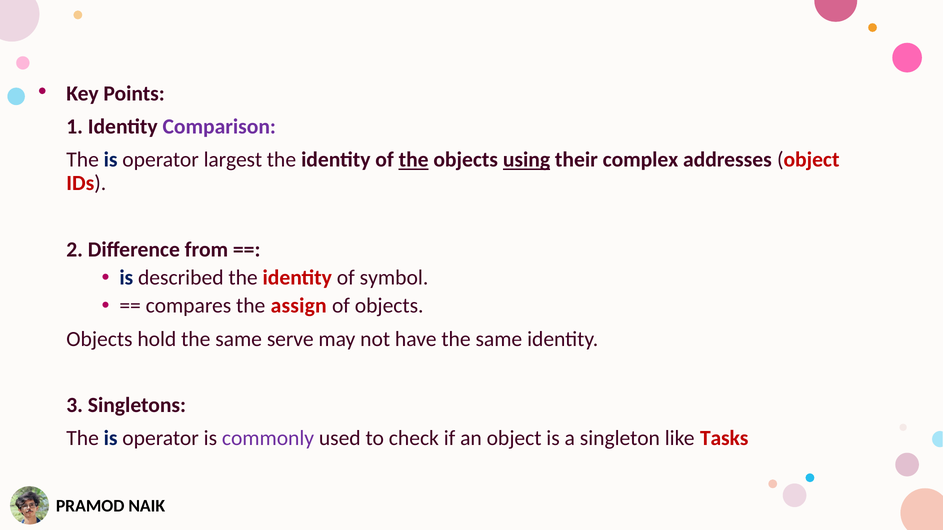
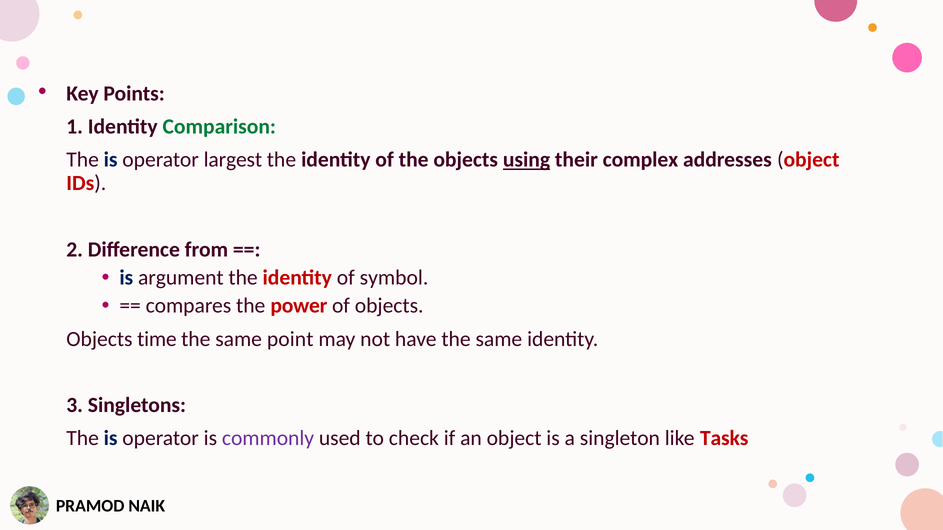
Comparison colour: purple -> green (219, 127)
the underline: present -> none (414, 160)
described: described -> argument (181, 278)
assign: assign -> power (299, 306)
hold: hold -> time (157, 339)
serve: serve -> point (290, 339)
